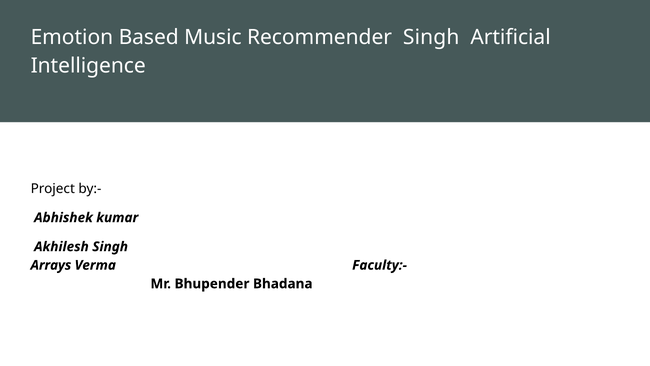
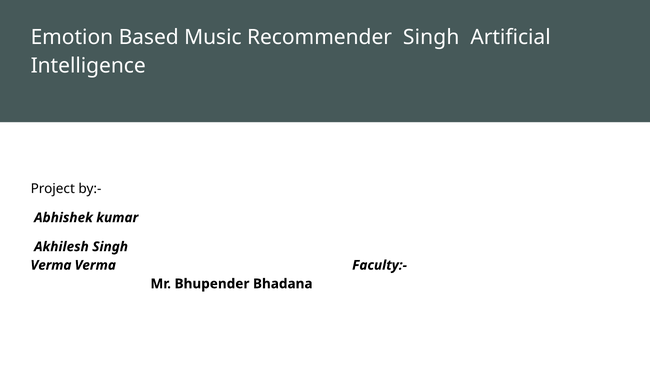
Arrays: Arrays -> Verma (51, 265)
